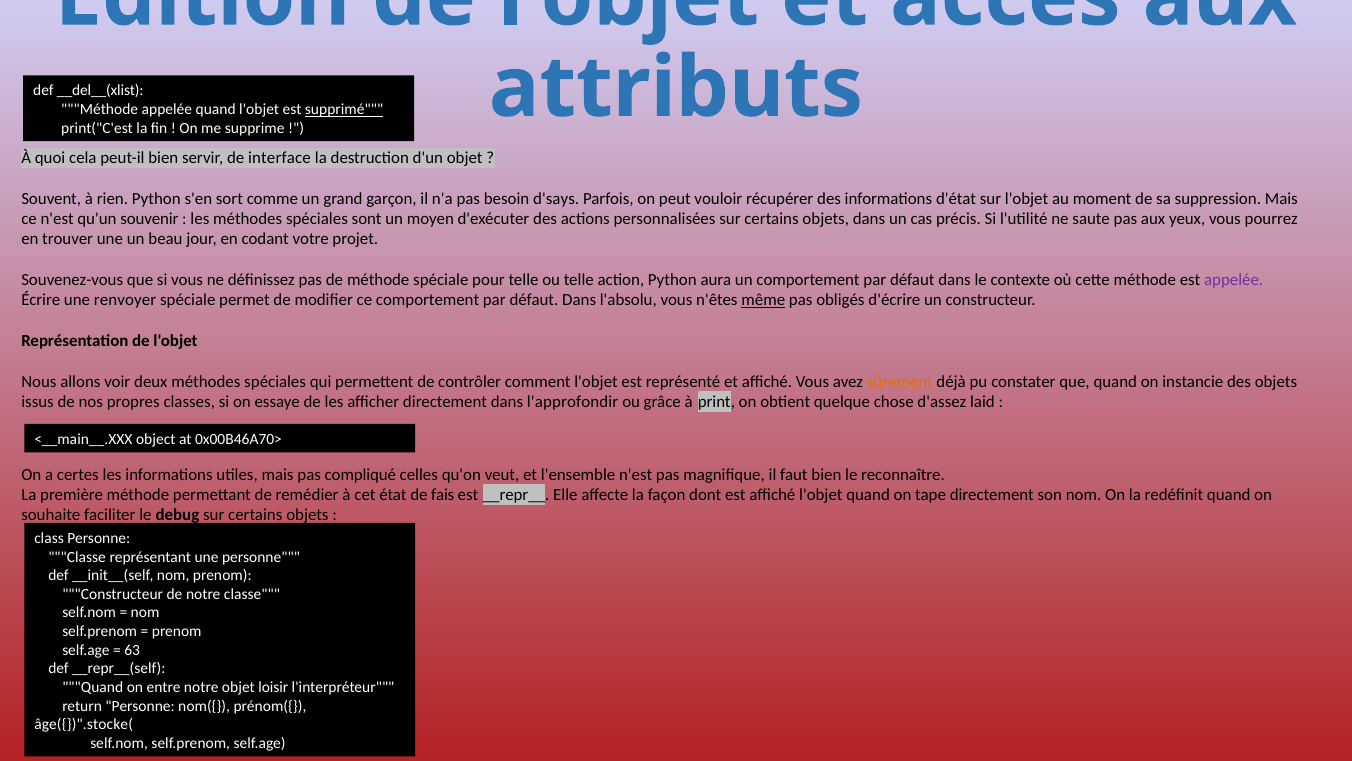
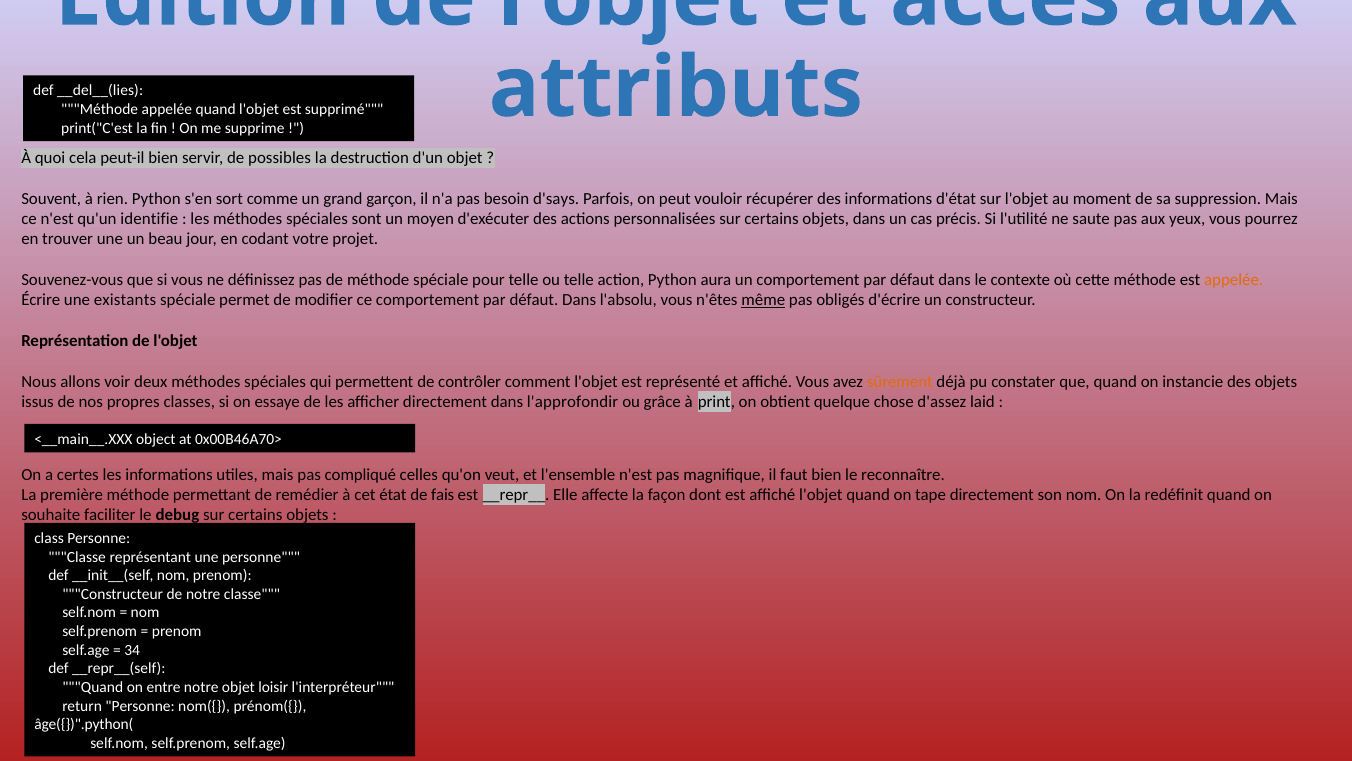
__del__(xlist: __del__(xlist -> __del__(lies (100, 91)
supprimé underline: present -> none (344, 109)
interface: interface -> possibles (280, 158)
souvenir: souvenir -> identifie (149, 219)
appelée colour: purple -> orange (1234, 280)
renvoyer: renvoyer -> existants (125, 300)
63: 63 -> 34 (132, 650)
âge({})".stocke(: âge({})".stocke( -> âge({})".python( (84, 724)
